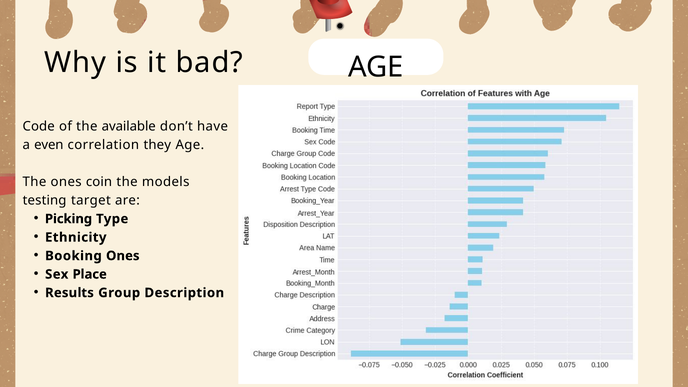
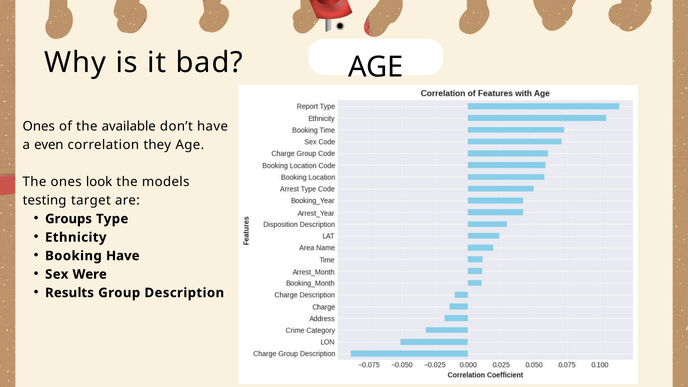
Code: Code -> Ones (39, 126)
coin: coin -> look (99, 182)
Picking: Picking -> Groups (68, 219)
Booking Ones: Ones -> Have (123, 256)
Place: Place -> Were (90, 274)
